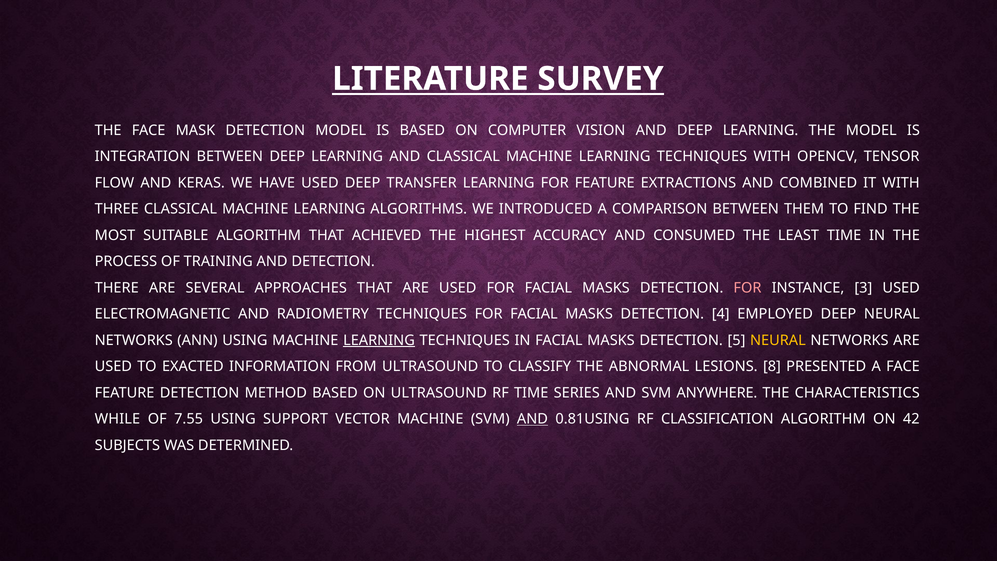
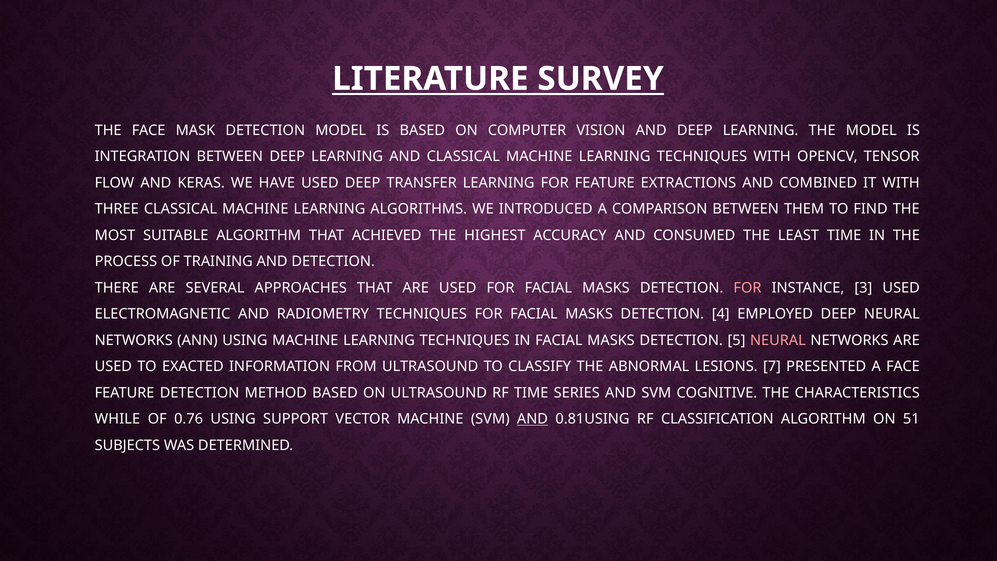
LEARNING underline: present -> none (379, 340)
NEURAL colour: yellow -> pink (778, 340)
8: 8 -> 7 (772, 366)
ANYWHERE: ANYWHERE -> COGNITIVE (717, 393)
7.55: 7.55 -> 0.76 (189, 419)
42: 42 -> 51 (911, 419)
